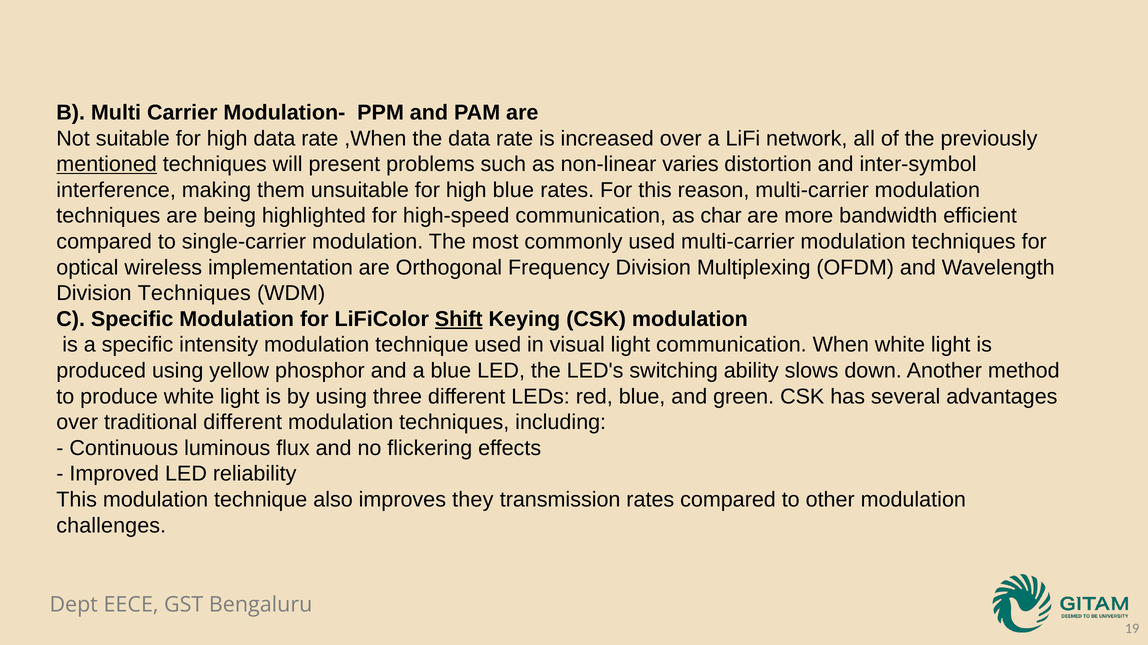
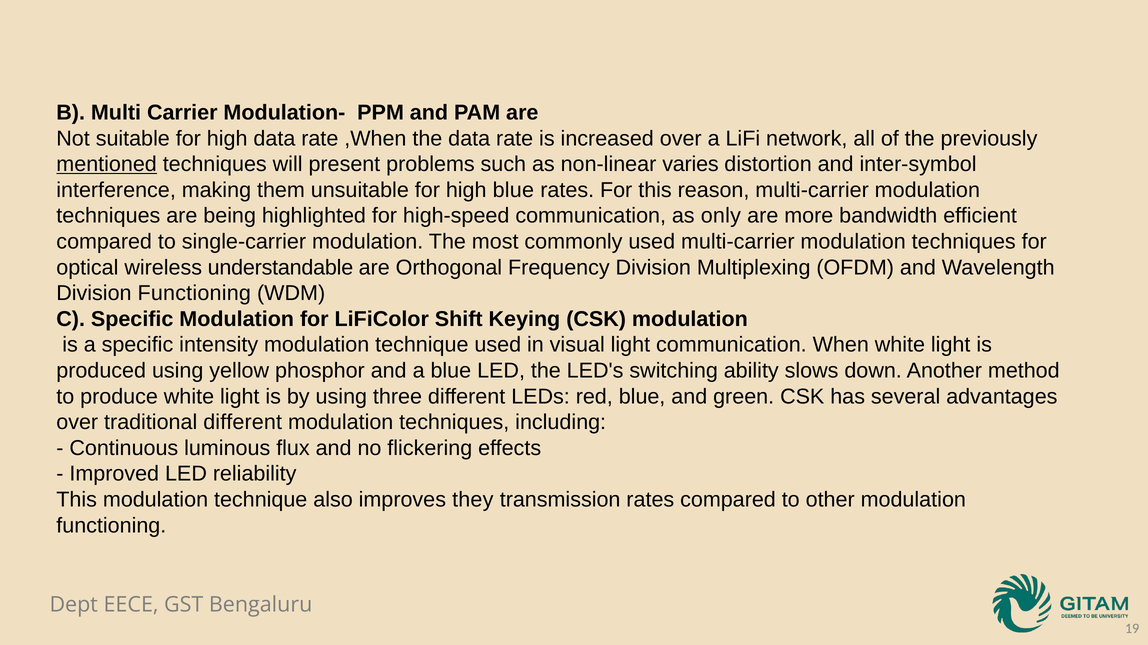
char: char -> only (721, 216)
implementation: implementation -> understandable (280, 268)
Division Techniques: Techniques -> Functioning (194, 294)
Shift underline: present -> none (459, 319)
challenges: challenges -> functioning (111, 526)
